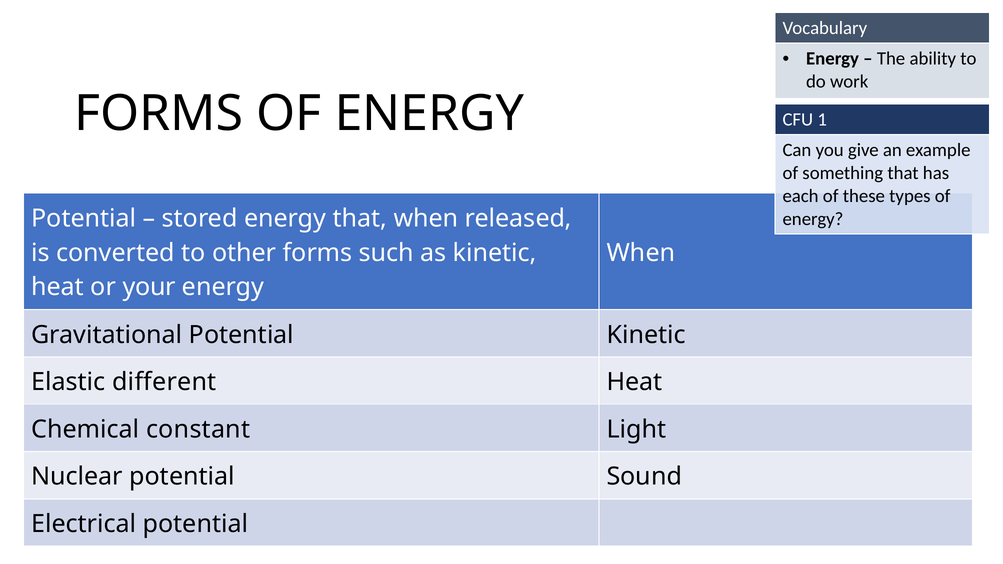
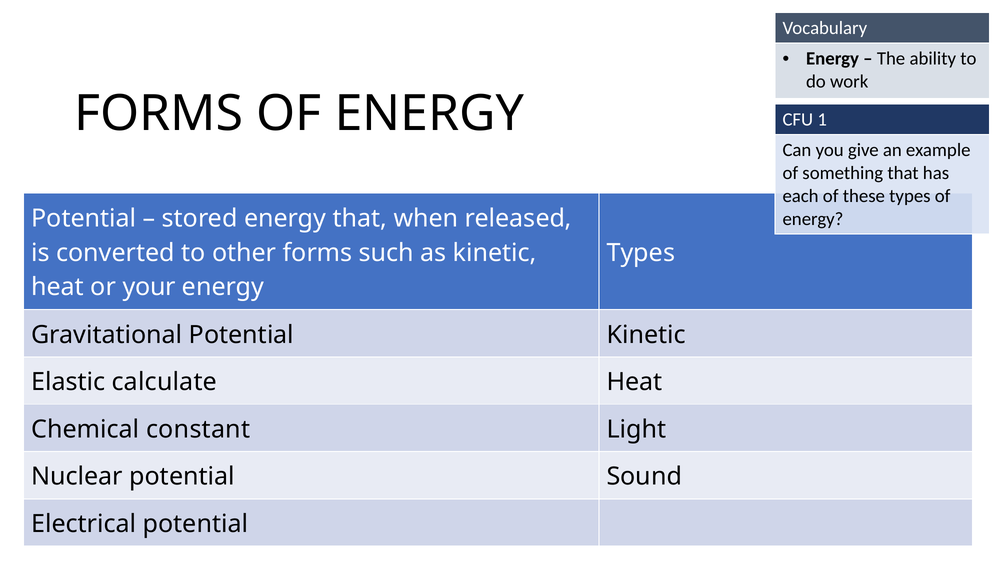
When: When -> Types (641, 253)
different: different -> calculate (164, 382)
